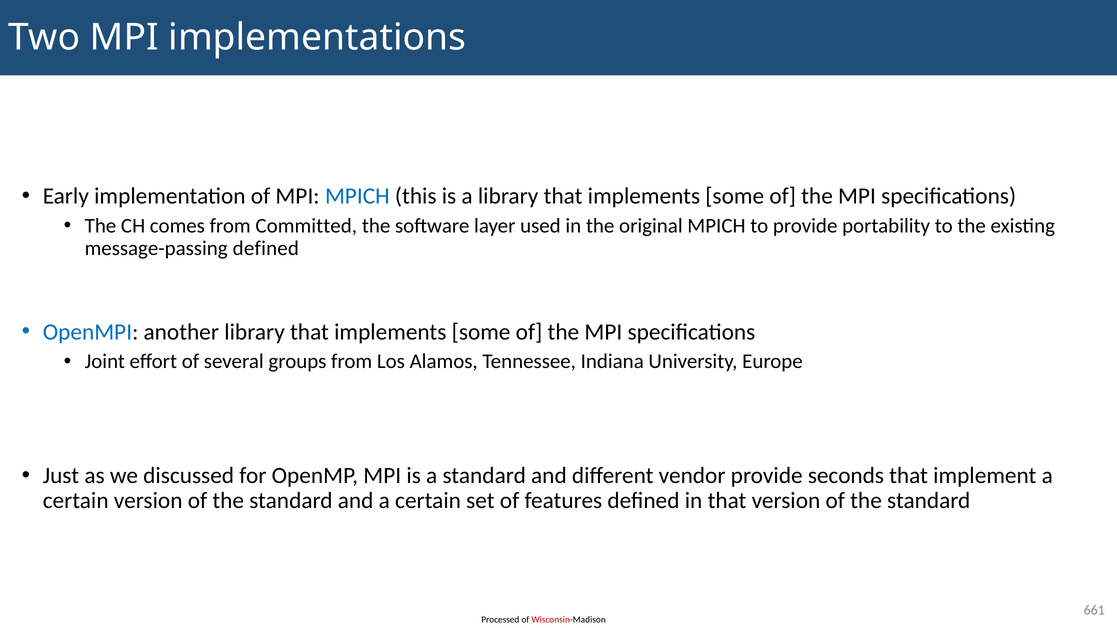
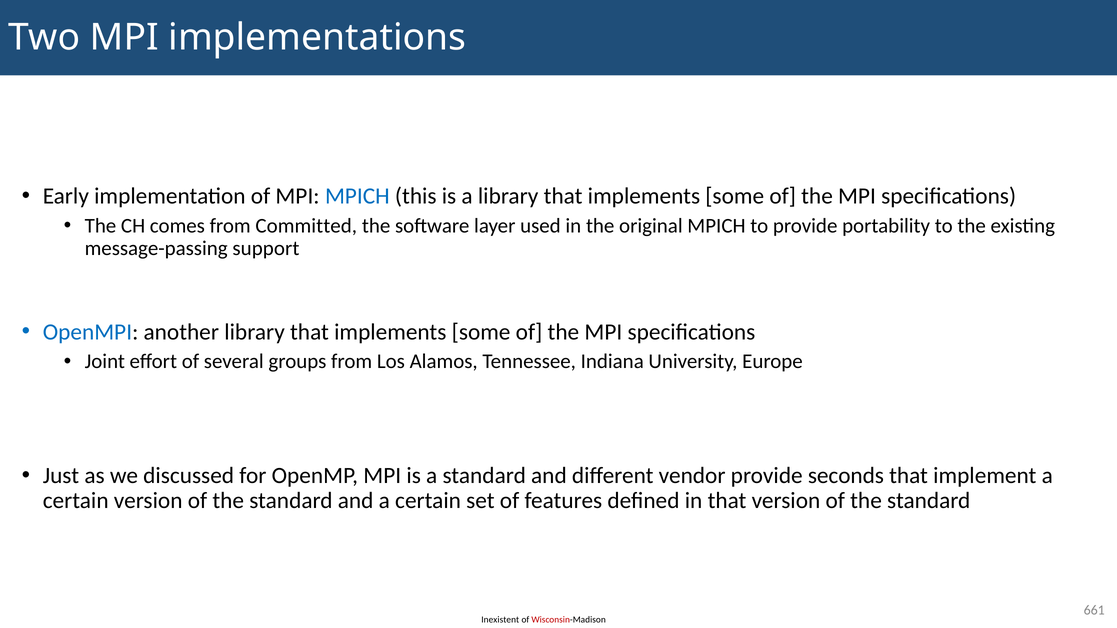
message-passing defined: defined -> support (266, 248)
Processed: Processed -> Inexistent (500, 620)
